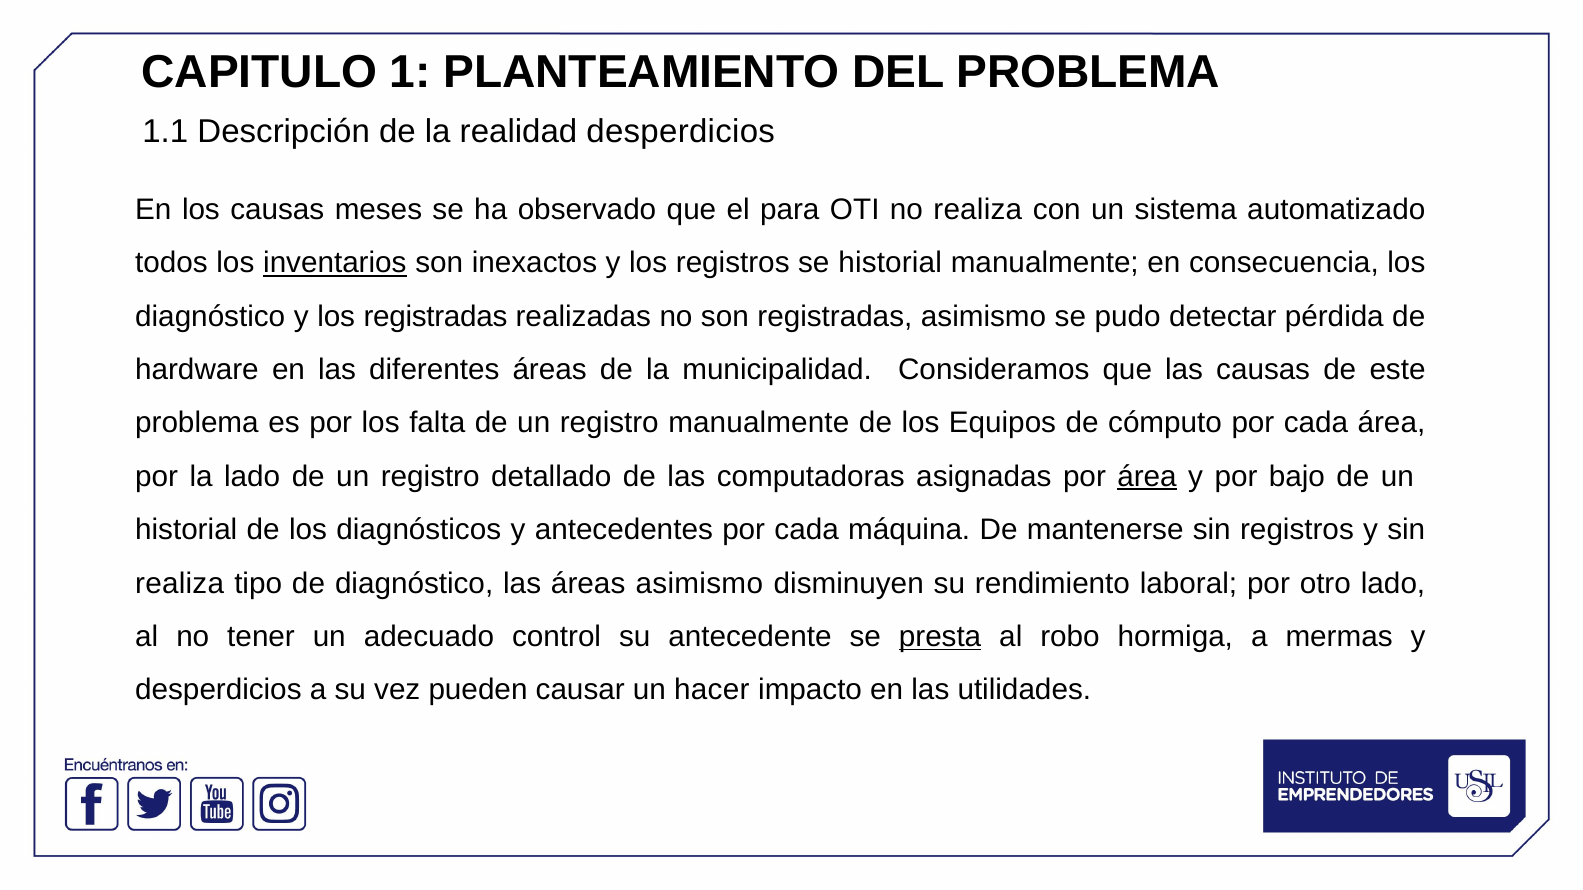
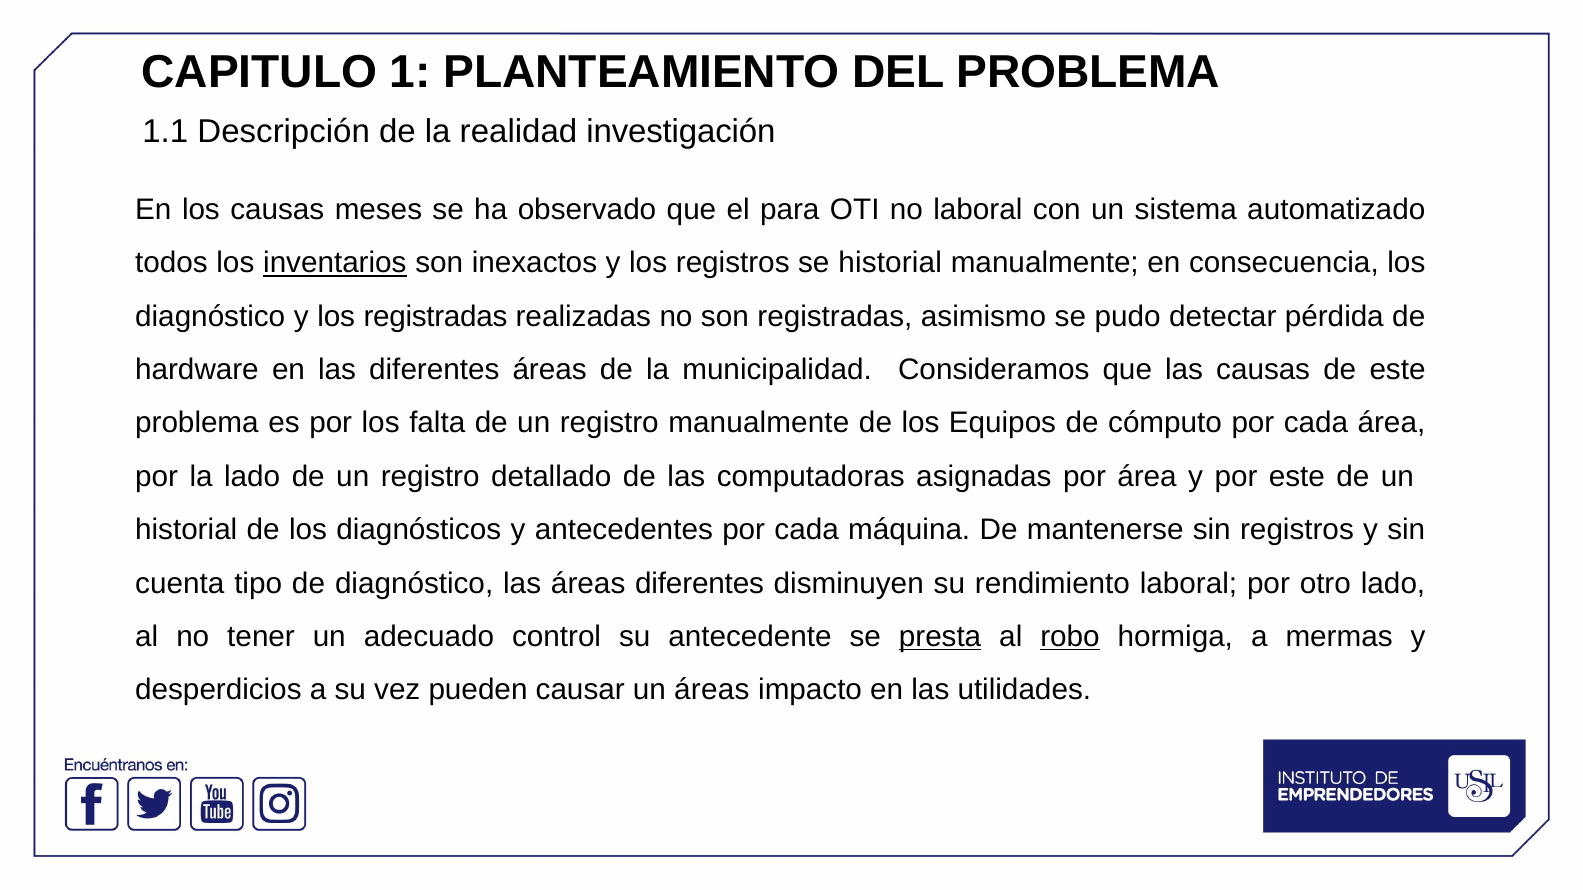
realidad desperdicios: desperdicios -> investigación (681, 132)
no realiza: realiza -> laboral (978, 210)
área underline: present -> none (1147, 477)
por bajo: bajo -> este (1297, 477)
realiza: realiza -> cuenta (180, 584)
áreas asimismo: asimismo -> diferentes (700, 584)
robo underline: none -> present (1070, 637)
un hacer: hacer -> áreas (712, 690)
